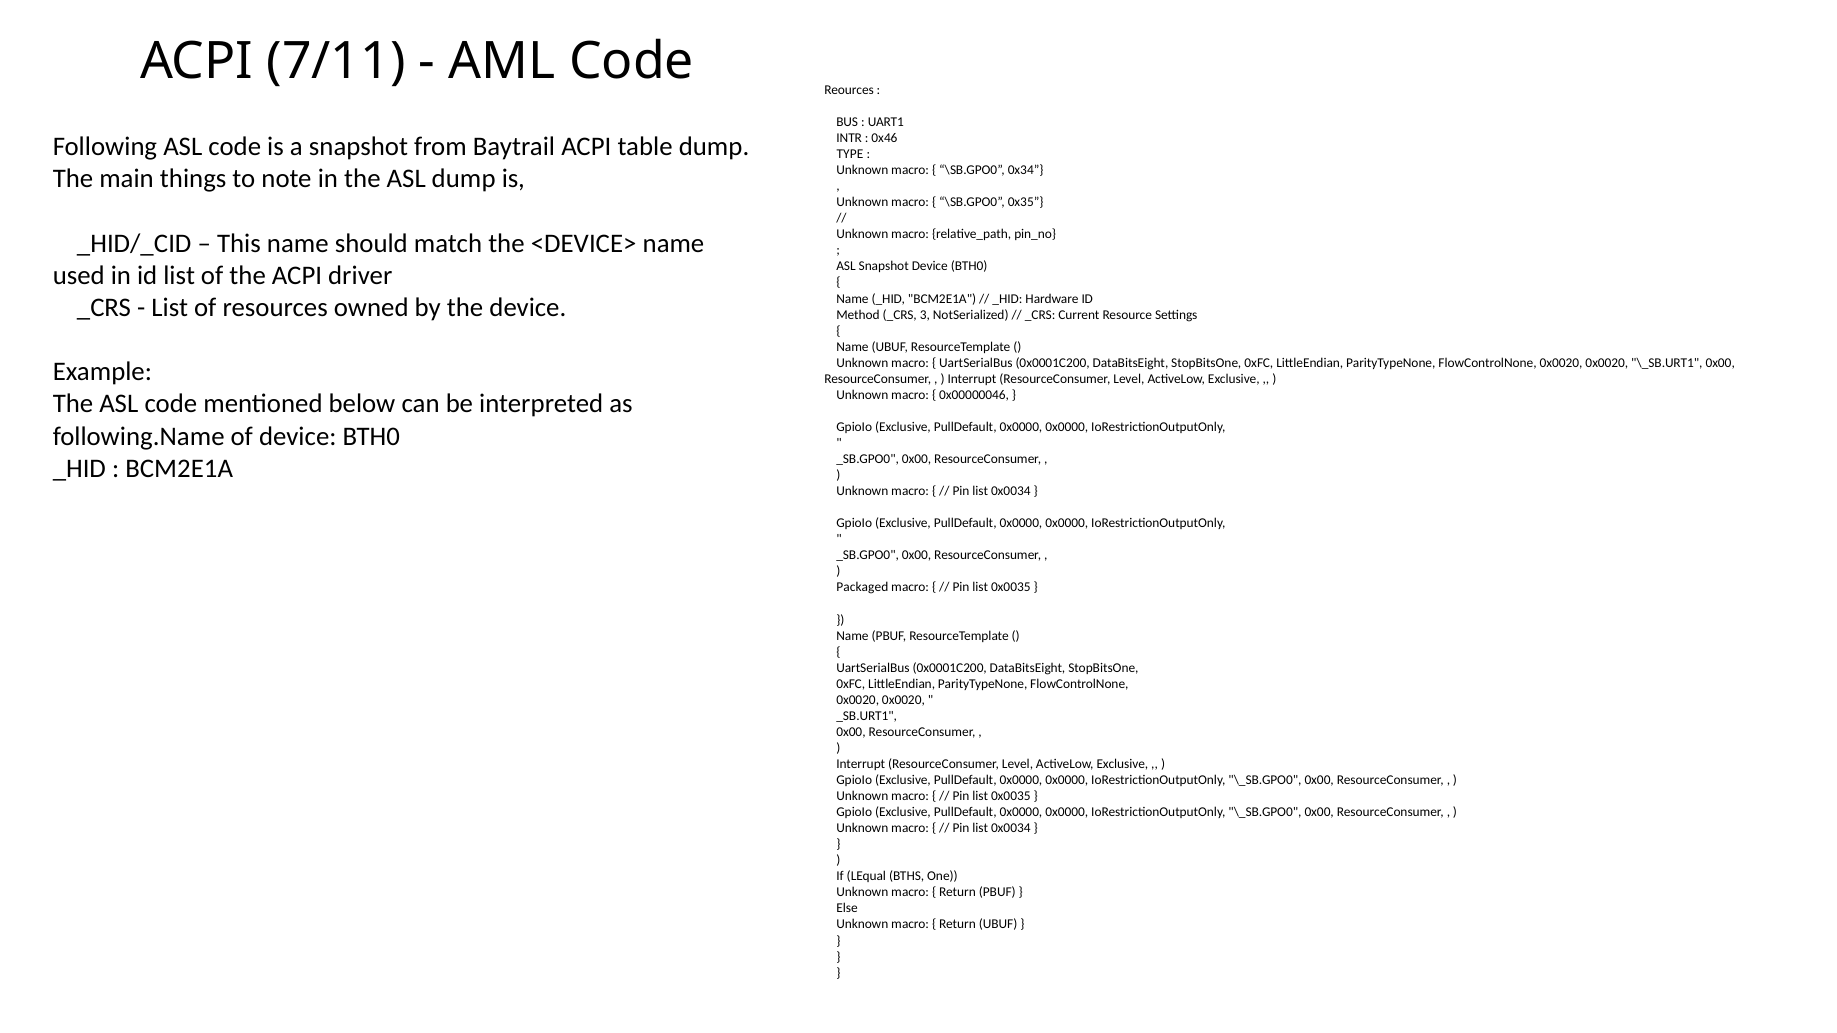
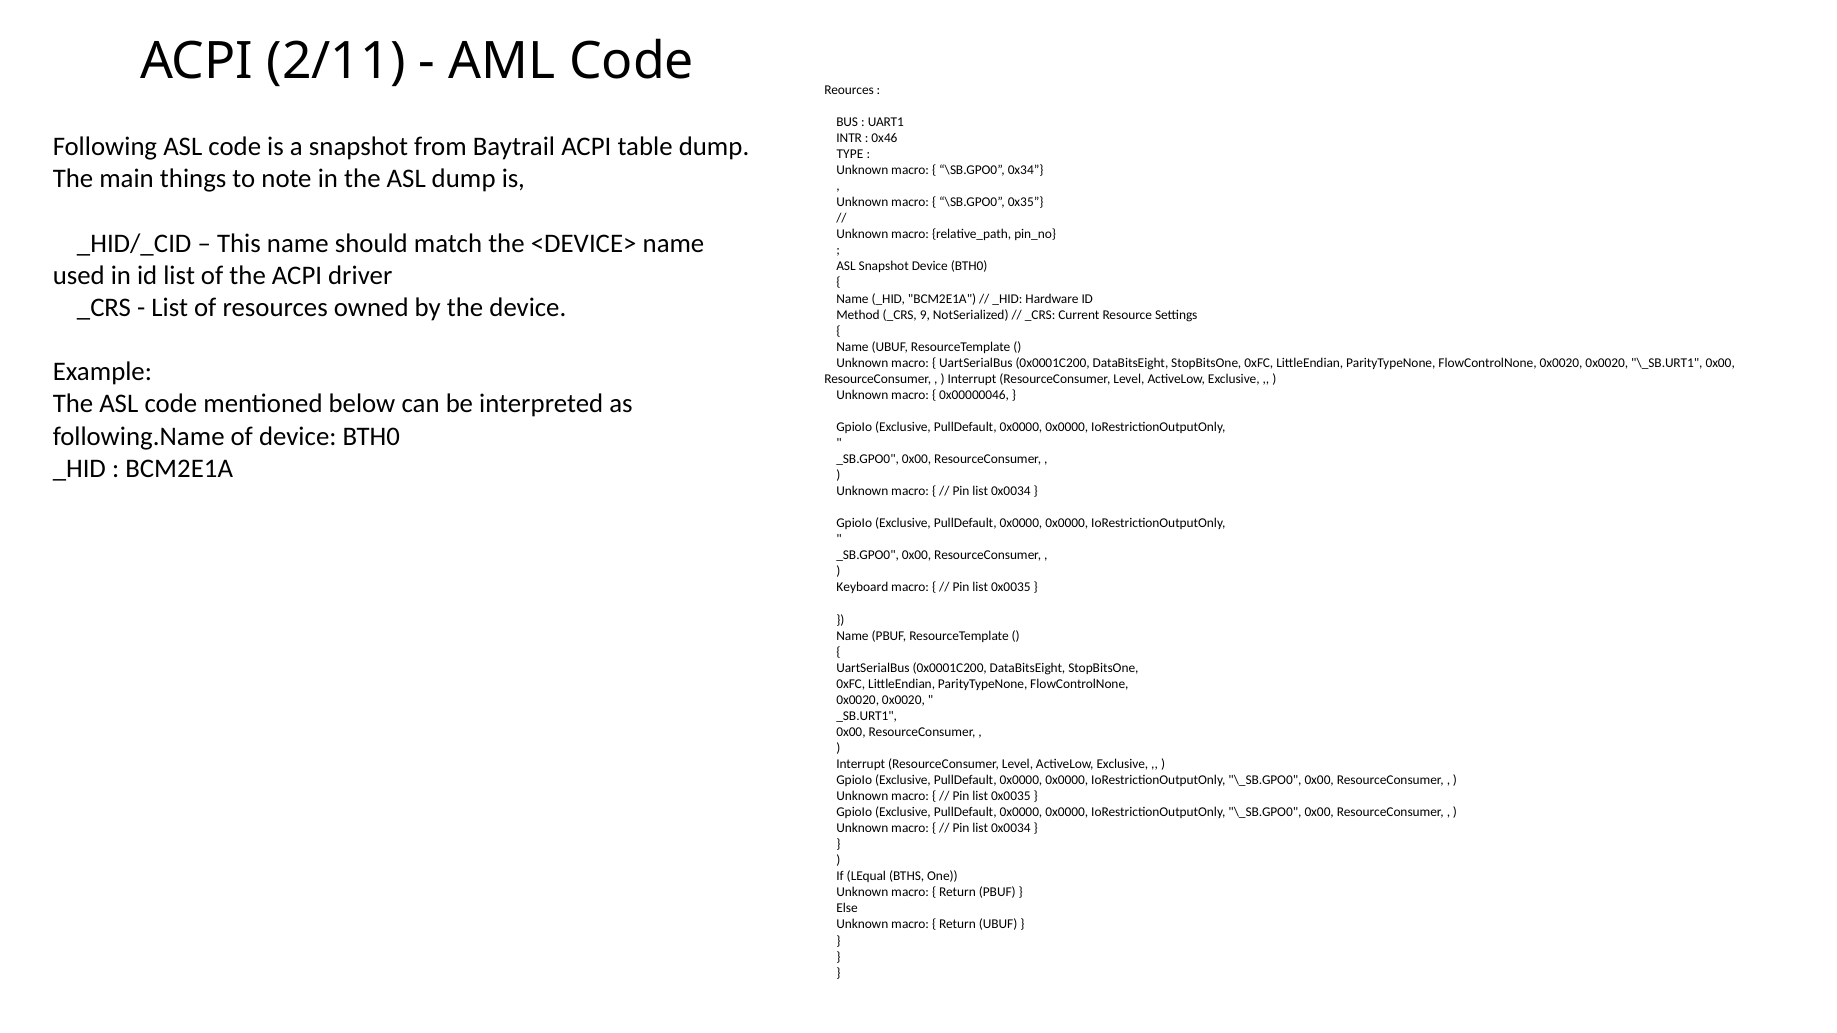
7/11: 7/11 -> 2/11 (336, 61)
3: 3 -> 9 (925, 315)
Packaged: Packaged -> Keyboard (862, 588)
